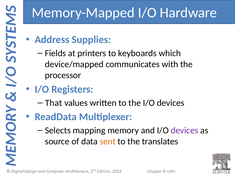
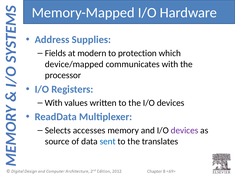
printers: printers -> modern (92, 53)
keyboards: keyboards -> protection (137, 53)
That: That -> With (54, 102)
mapping: mapping -> accesses (89, 130)
sent colour: orange -> blue (108, 141)
